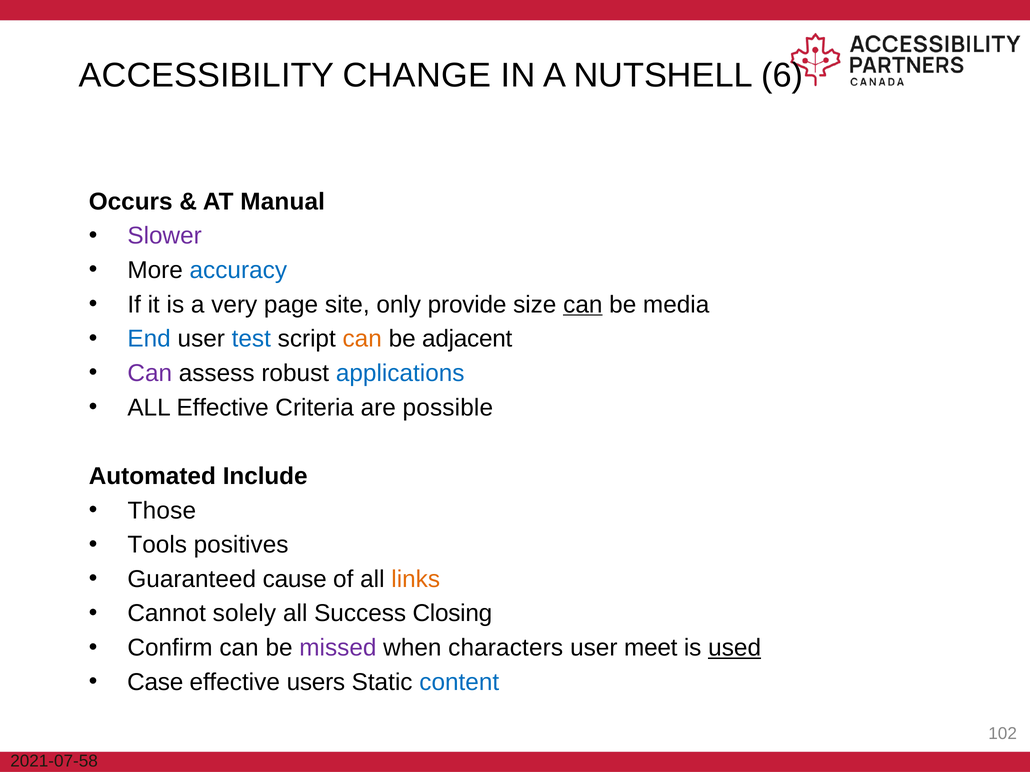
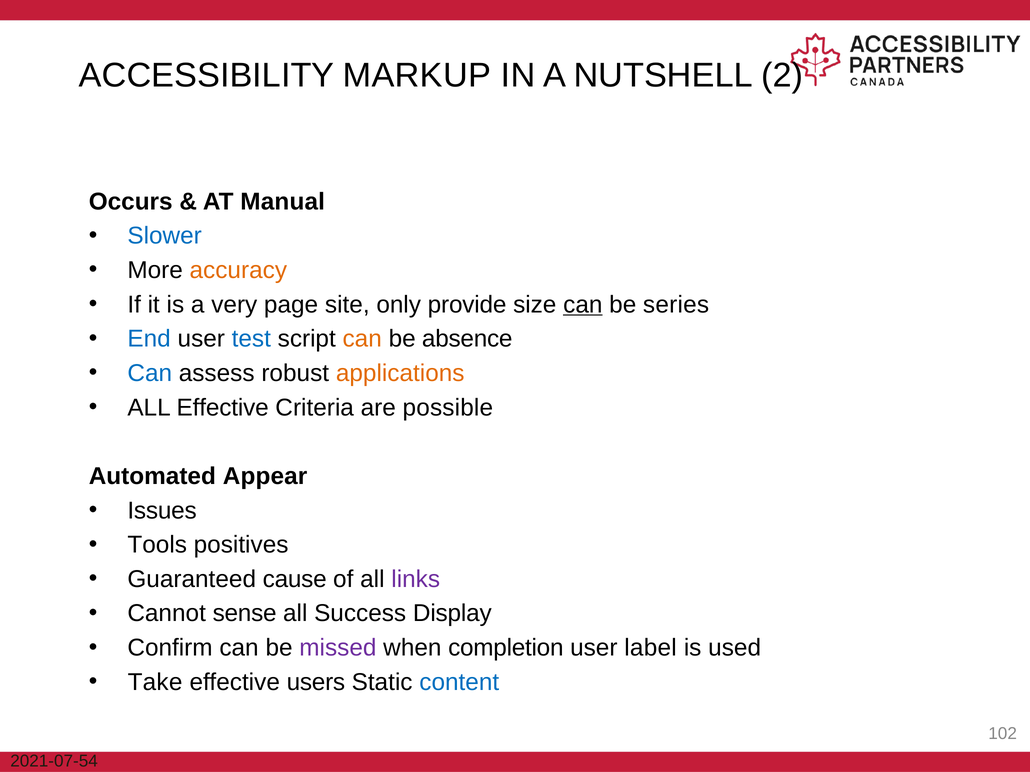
CHANGE: CHANGE -> MARKUP (417, 76)
6: 6 -> 2 (782, 76)
Slower colour: purple -> blue (165, 236)
accuracy colour: blue -> orange (238, 270)
media: media -> series (676, 305)
adjacent: adjacent -> absence (467, 339)
Can colour: purple -> blue (150, 373)
applications colour: blue -> orange (400, 373)
Include: Include -> Appear (265, 476)
Those: Those -> Issues (162, 511)
links colour: orange -> purple (416, 580)
solely: solely -> sense (245, 614)
Closing: Closing -> Display (452, 614)
characters: characters -> completion (506, 648)
meet: meet -> label (651, 648)
used underline: present -> none (735, 648)
Case: Case -> Take (155, 683)
2021-07-58: 2021-07-58 -> 2021-07-54 (54, 762)
